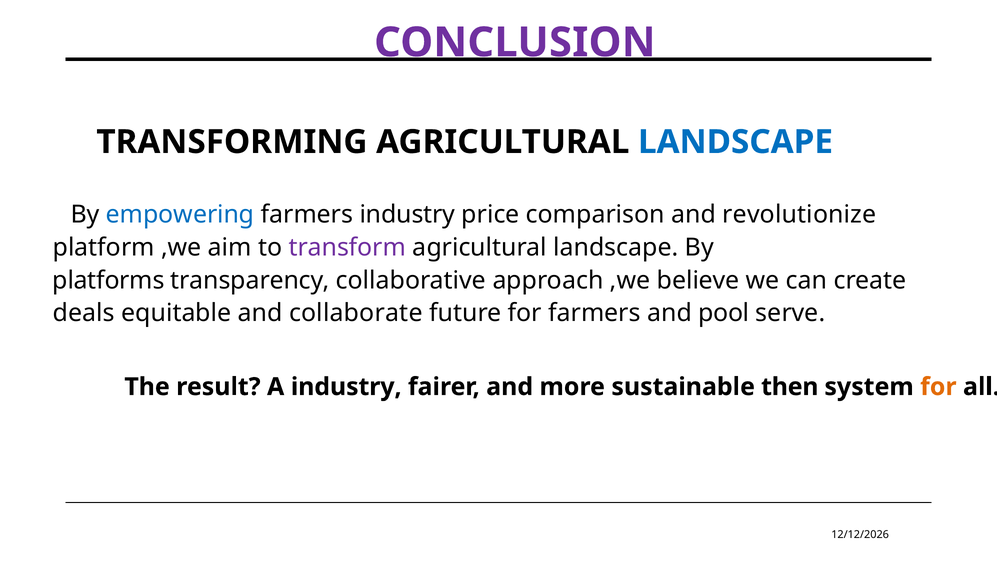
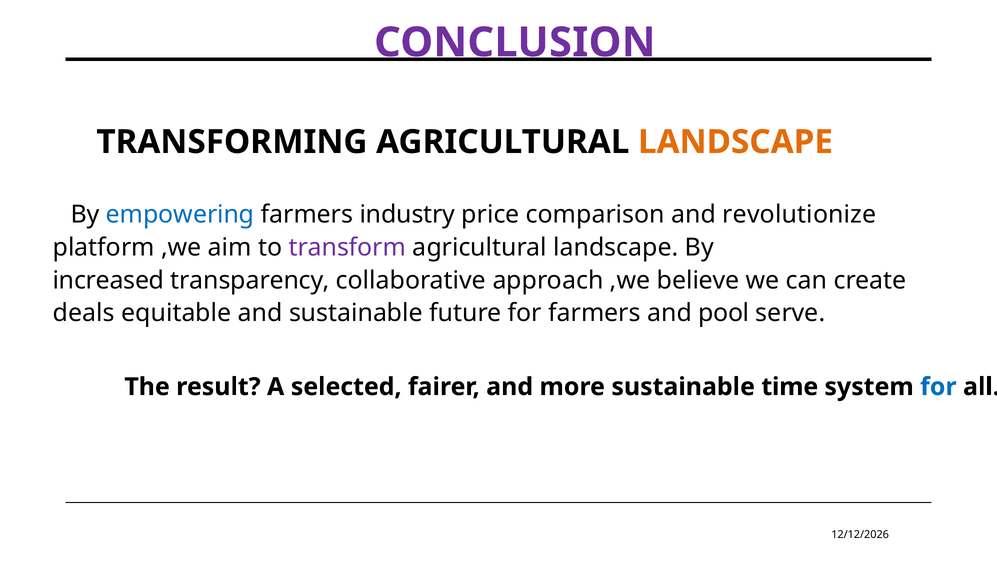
LANDSCAPE colour: blue -> orange (735, 142)
platforms: platforms -> increased (108, 280)
and collaborate: collaborate -> sustainable (356, 313)
A industry: industry -> selected (346, 387)
then: then -> time (790, 387)
for colour: orange -> blue (938, 387)
